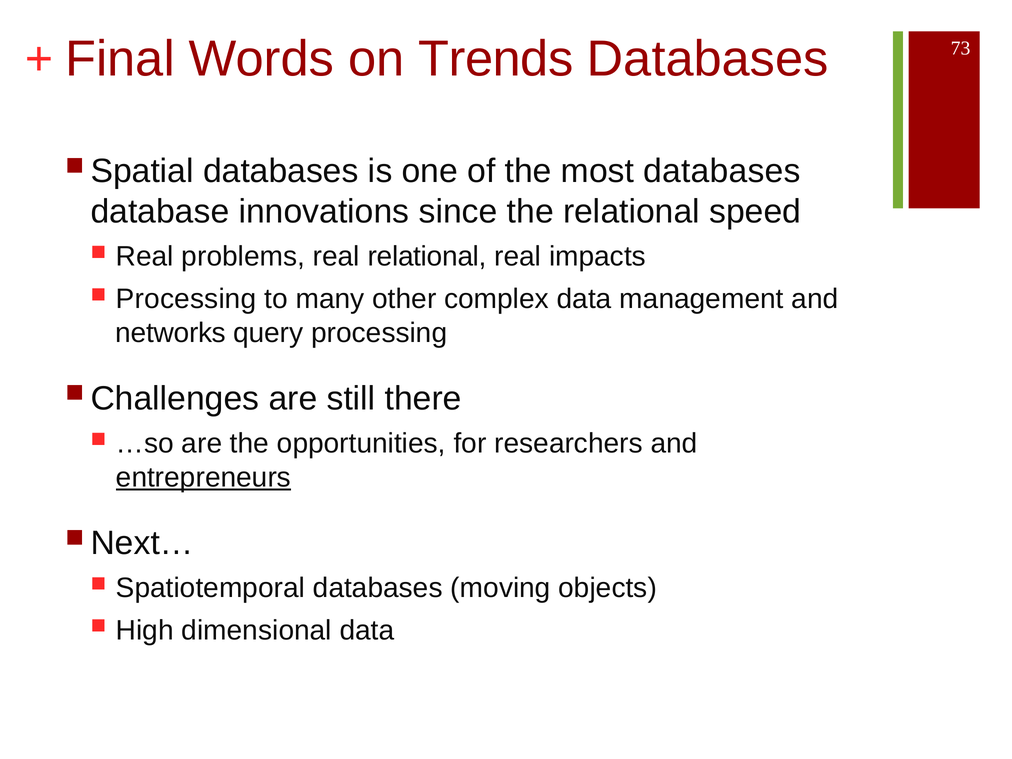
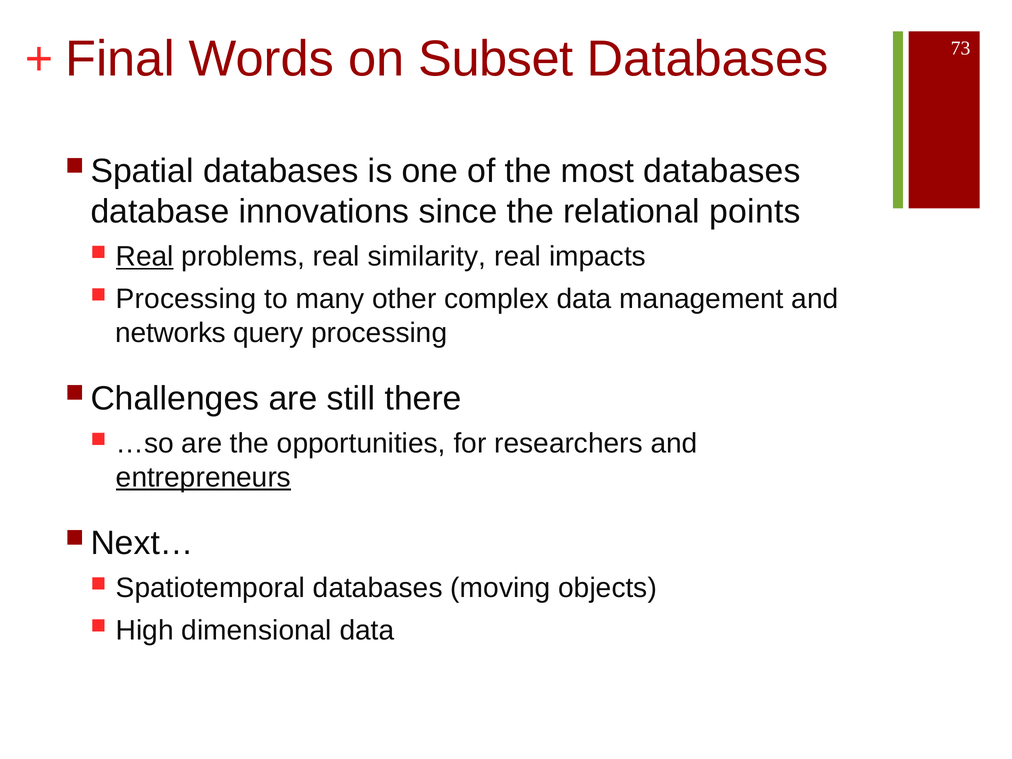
Trends: Trends -> Subset (496, 59)
speed: speed -> points (755, 212)
Real underline: none -> present (145, 257)
real relational: relational -> similarity (427, 257)
